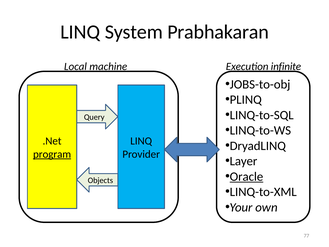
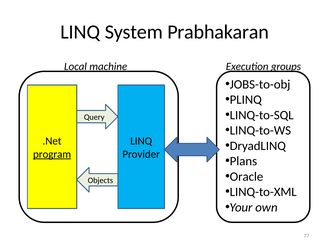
infinite: infinite -> groups (286, 67)
Layer: Layer -> Plans (243, 161)
Oracle underline: present -> none (246, 176)
